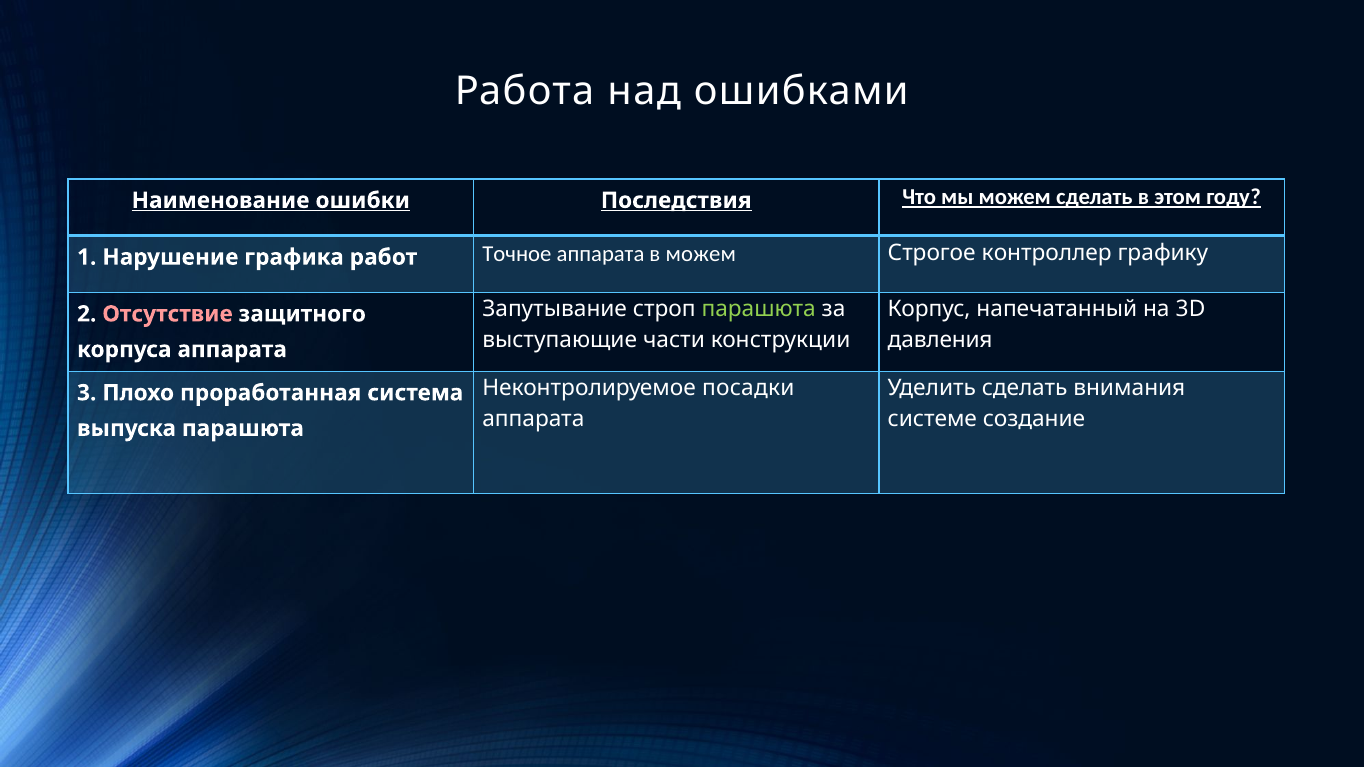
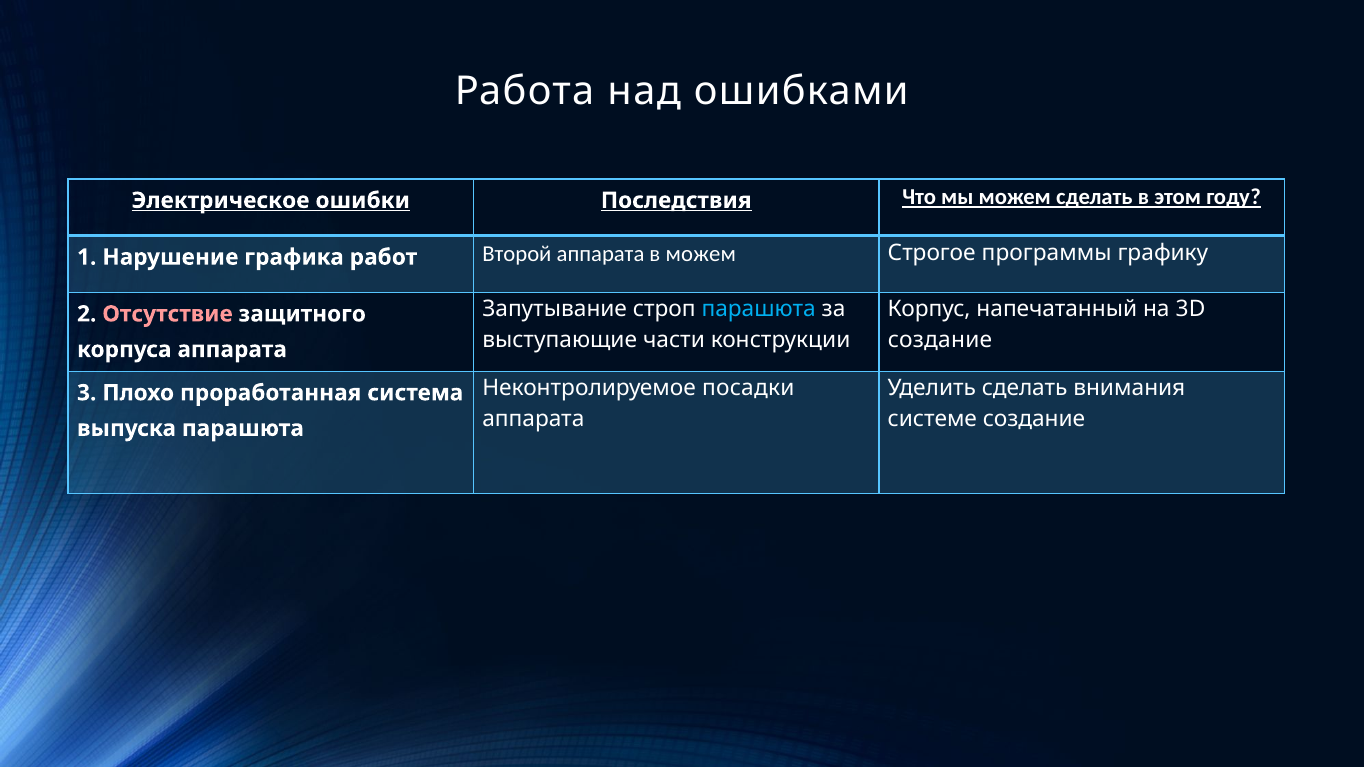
Наименование: Наименование -> Электрическое (220, 200)
Точное: Точное -> Второй (517, 254)
контроллер: контроллер -> программы (1047, 253)
парашюта colour: light green -> light blue (759, 309)
давления: давления -> создание (940, 340)
